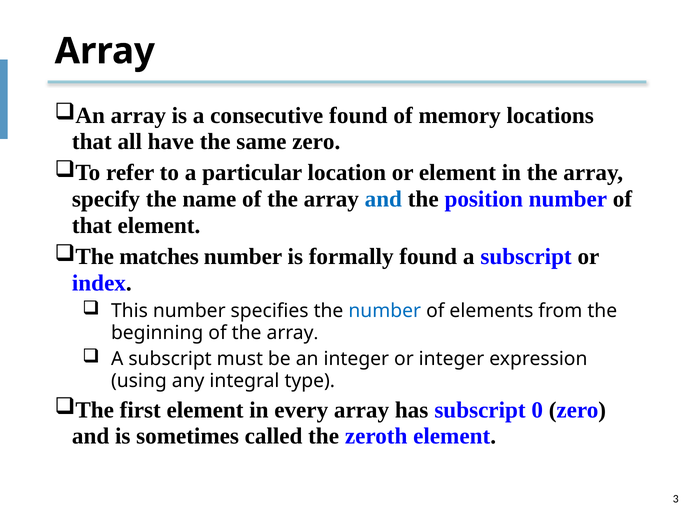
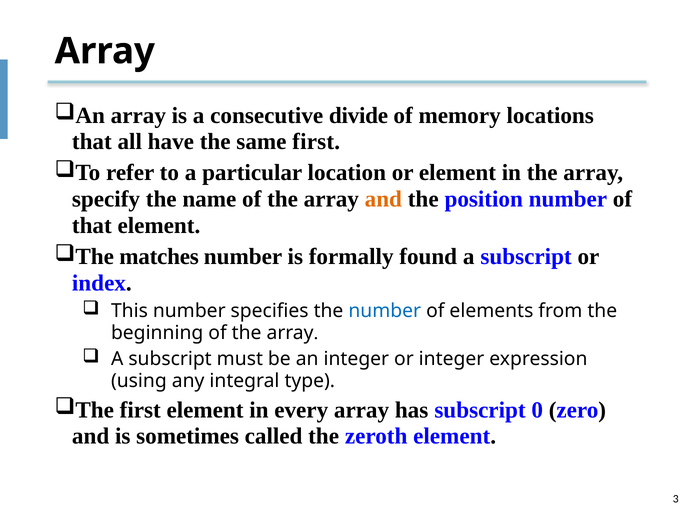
consecutive found: found -> divide (358, 115)
same zero: zero -> first (316, 142)
and colour: blue -> orange (383, 199)
